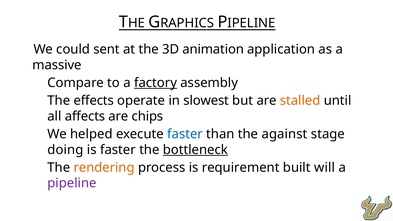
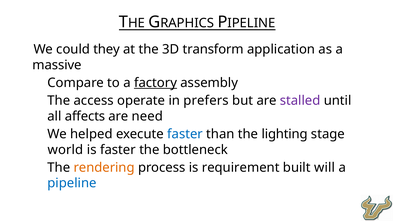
sent: sent -> they (107, 49)
animation: animation -> transform (213, 49)
effects: effects -> access (94, 101)
slowest: slowest -> prefers (206, 101)
stalled colour: orange -> purple (300, 101)
chips: chips -> need (147, 116)
against: against -> lighting (285, 134)
doing: doing -> world (65, 150)
bottleneck underline: present -> none (195, 150)
pipeline colour: purple -> blue (72, 183)
